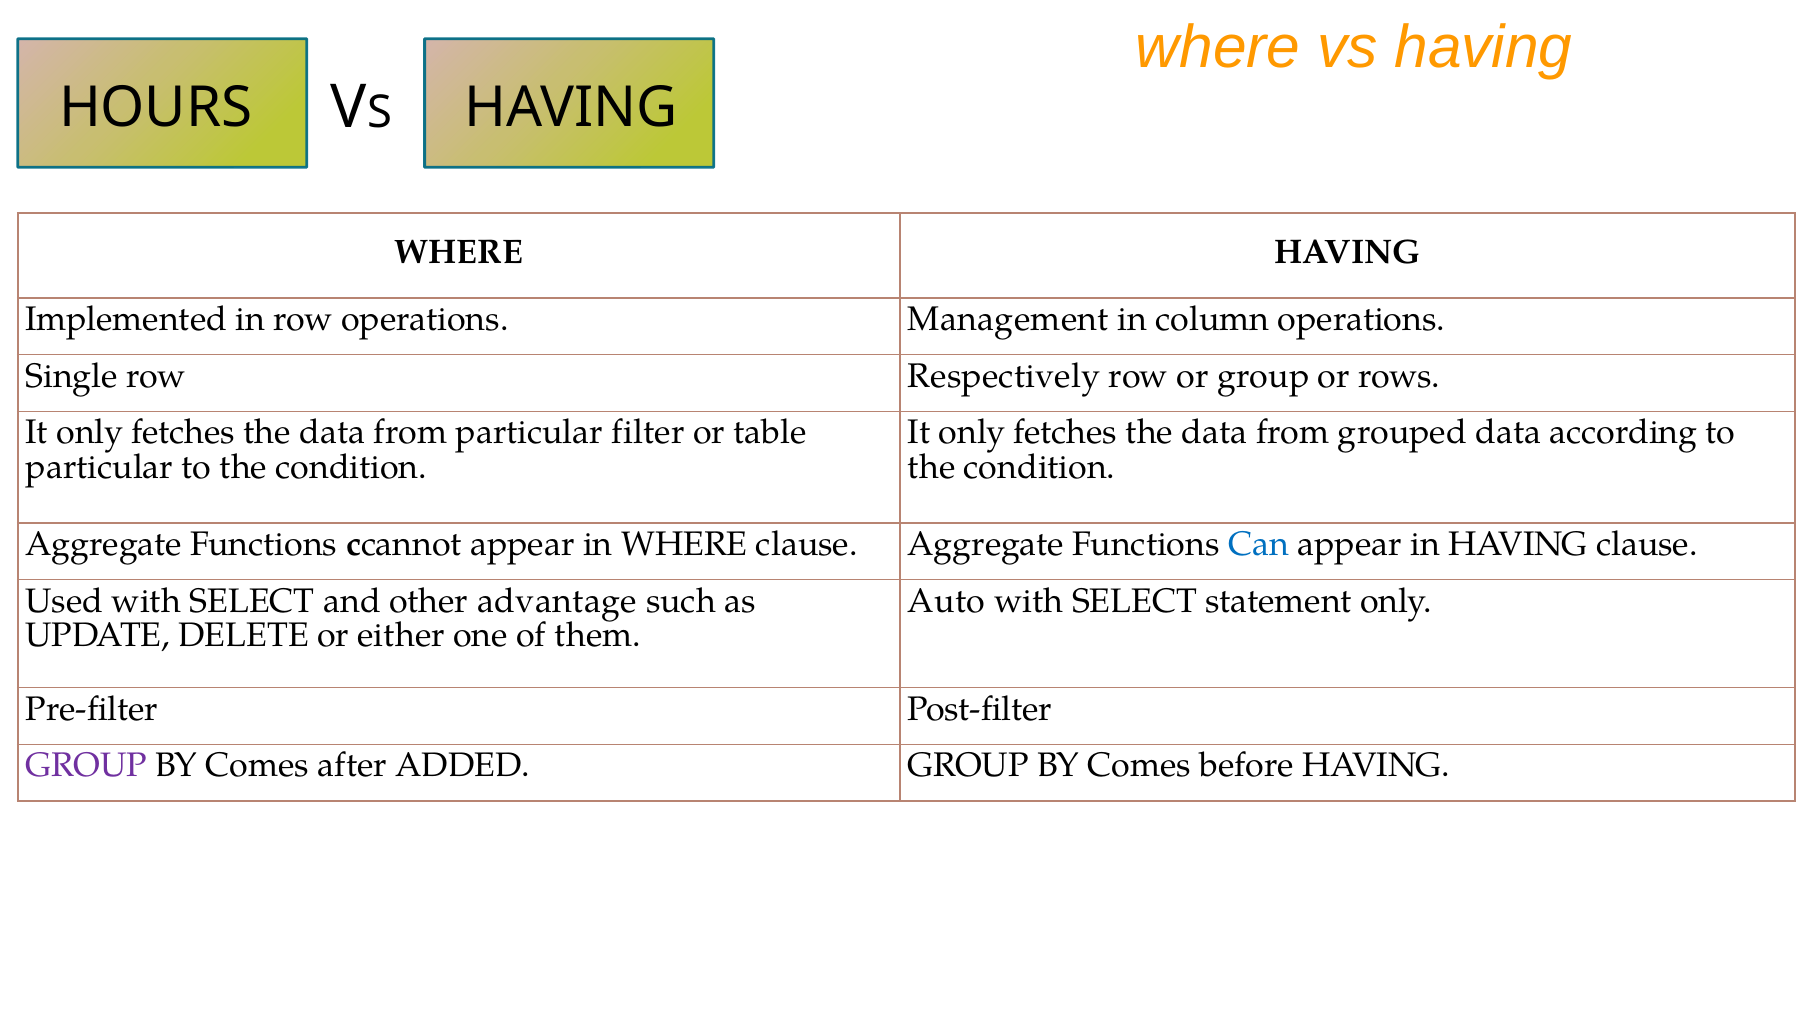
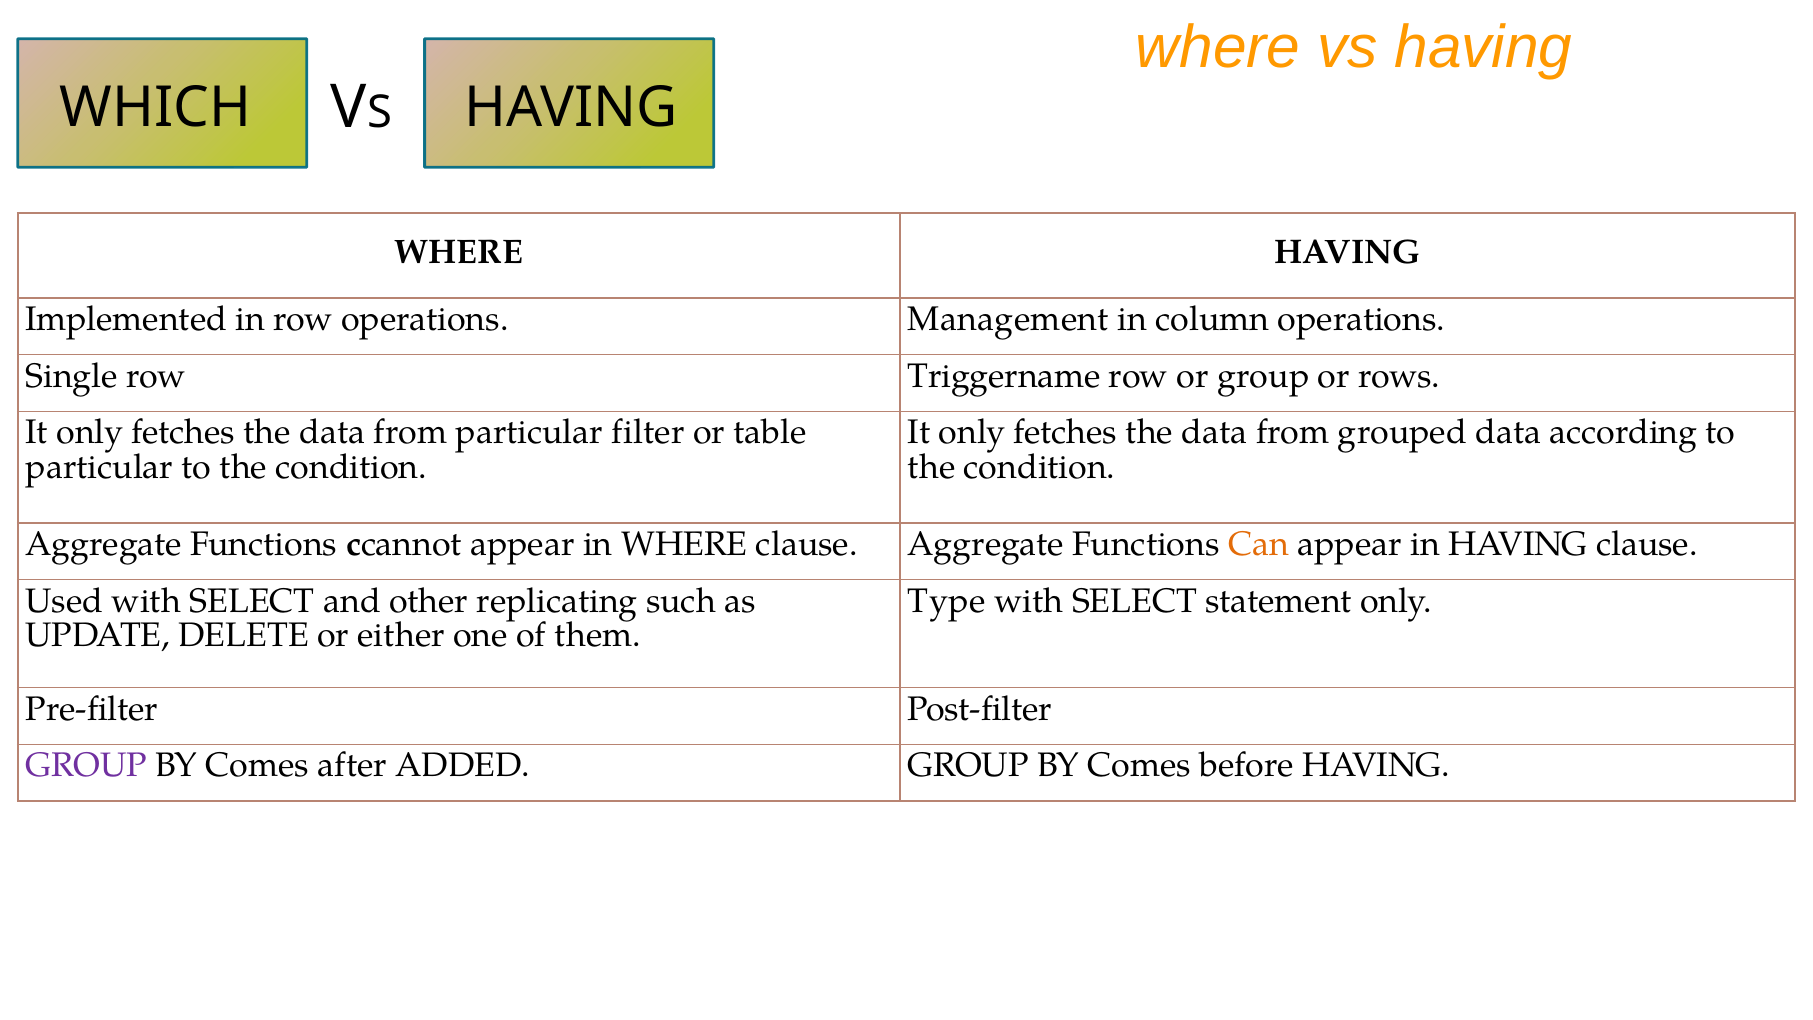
HOURS: HOURS -> WHICH (155, 107)
Respectively: Respectively -> Triggername (1004, 376)
Can colour: blue -> orange (1259, 544)
advantage: advantage -> replicating (557, 601)
Auto: Auto -> Type (947, 601)
